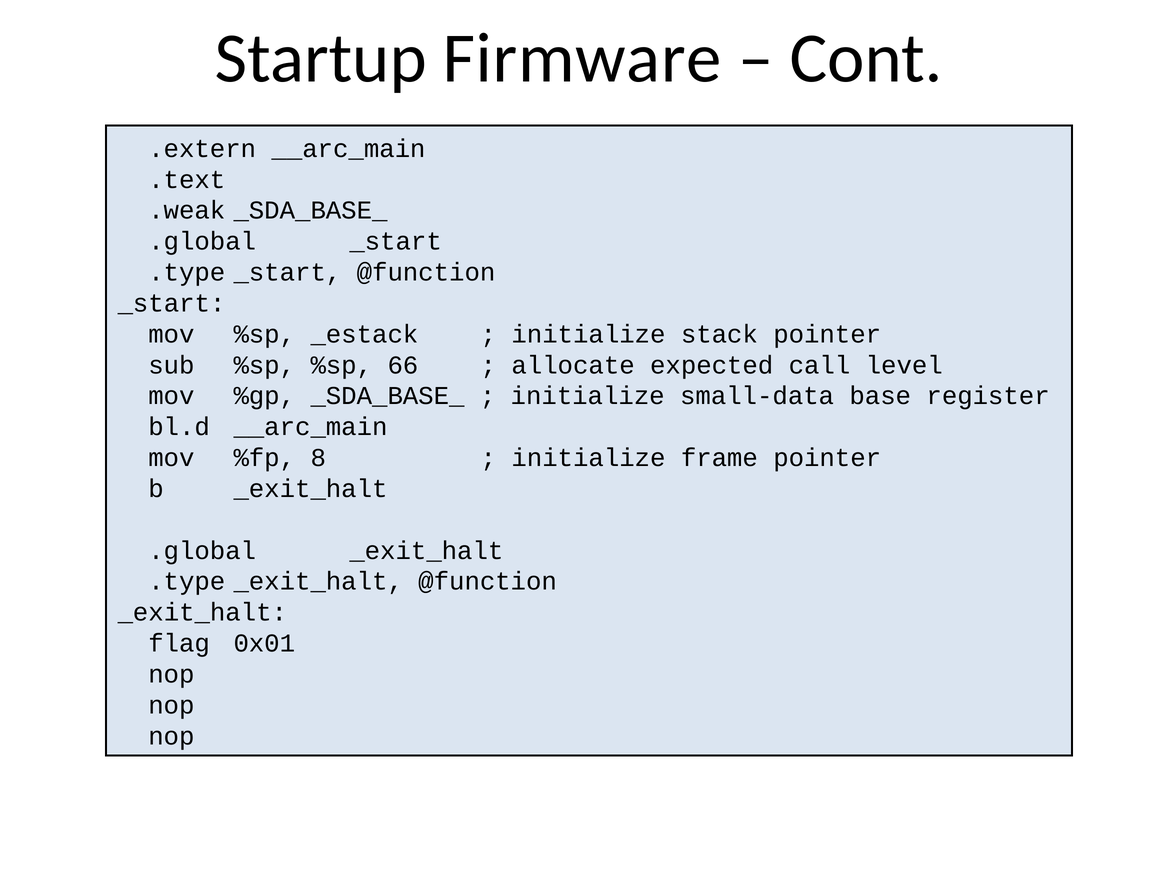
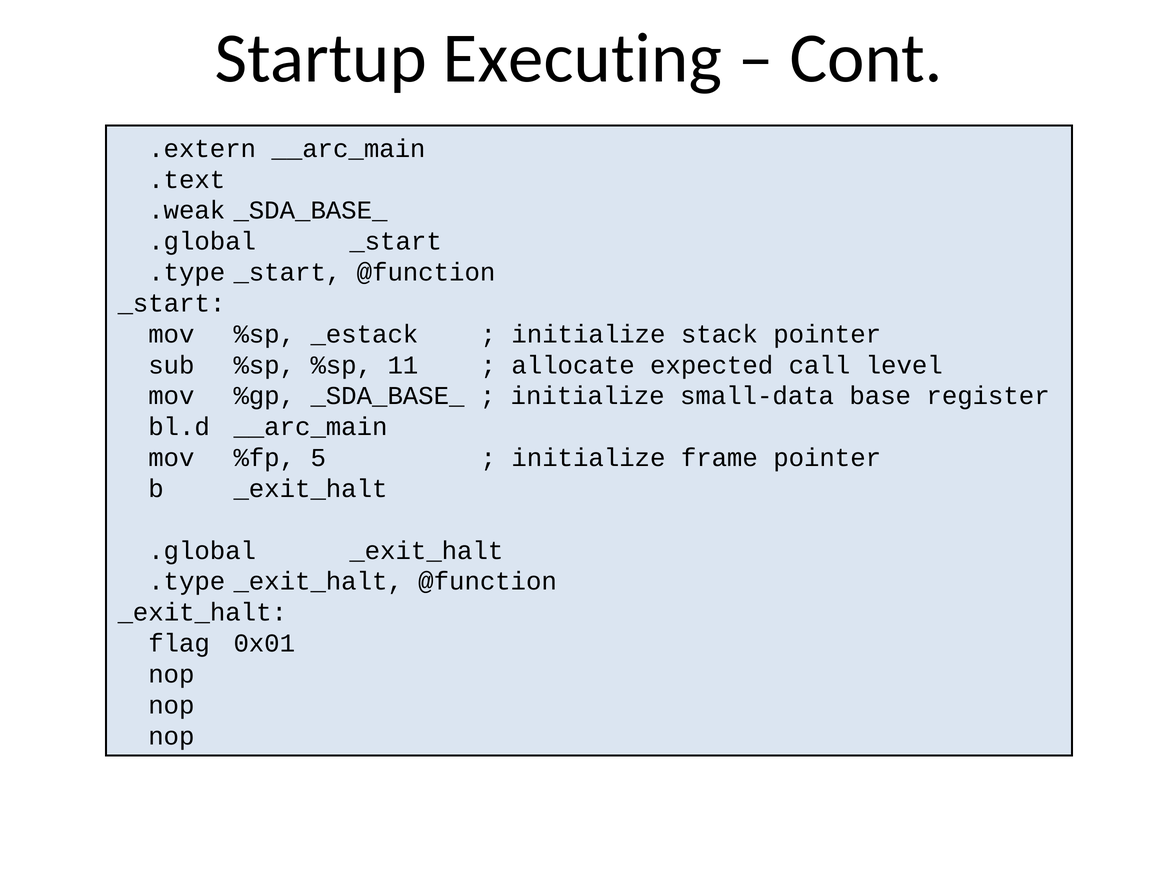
Firmware: Firmware -> Executing (582, 58)
66: 66 -> 11 (403, 365)
8: 8 -> 5 (318, 457)
